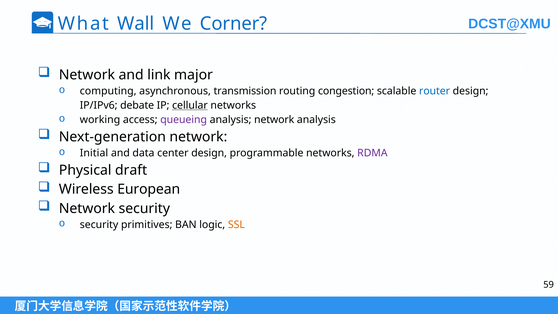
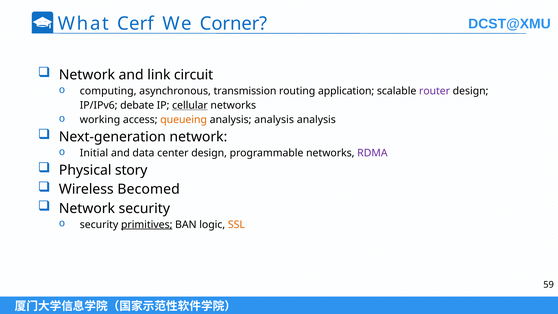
Wall: Wall -> Cerf (136, 24)
major: major -> circuit (194, 75)
congestion: congestion -> application (346, 91)
router colour: blue -> purple (435, 91)
queueing colour: purple -> orange (184, 120)
network: network -> analysis (274, 120)
draft: draft -> story (131, 170)
European: European -> Becomed (149, 189)
primitives underline: none -> present (147, 225)
